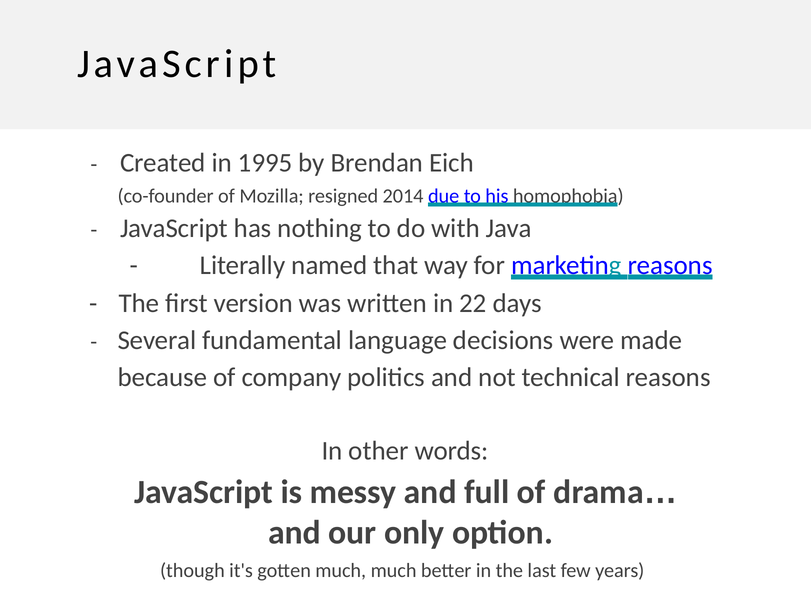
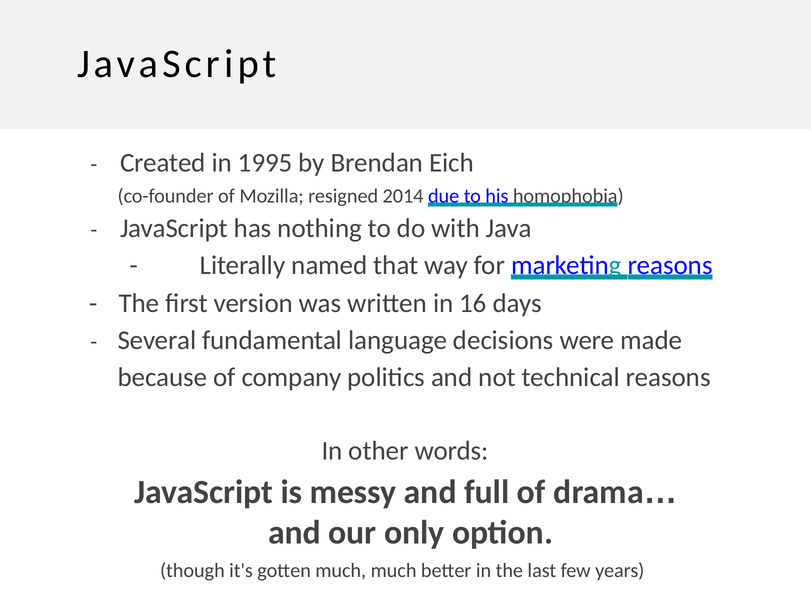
22: 22 -> 16 (473, 303)
